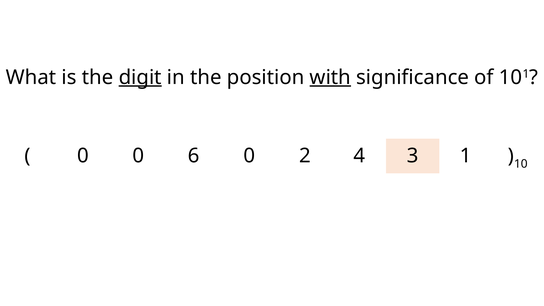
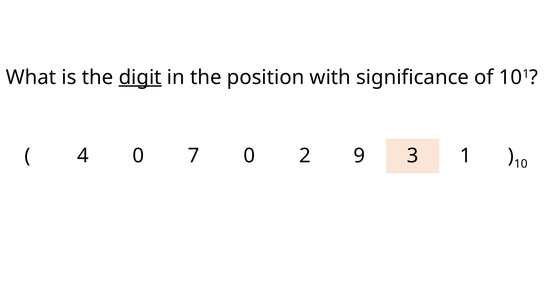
with underline: present -> none (330, 77)
0: 0 -> 4 (83, 156)
6: 6 -> 7 (194, 156)
4: 4 -> 9 (359, 156)
